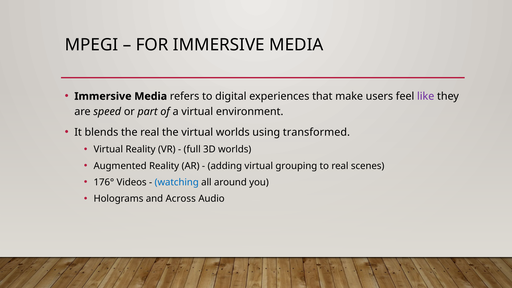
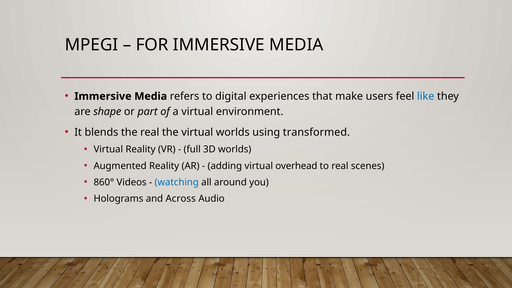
like colour: purple -> blue (426, 96)
speed: speed -> shape (107, 112)
grouping: grouping -> overhead (296, 166)
176°: 176° -> 860° (104, 182)
